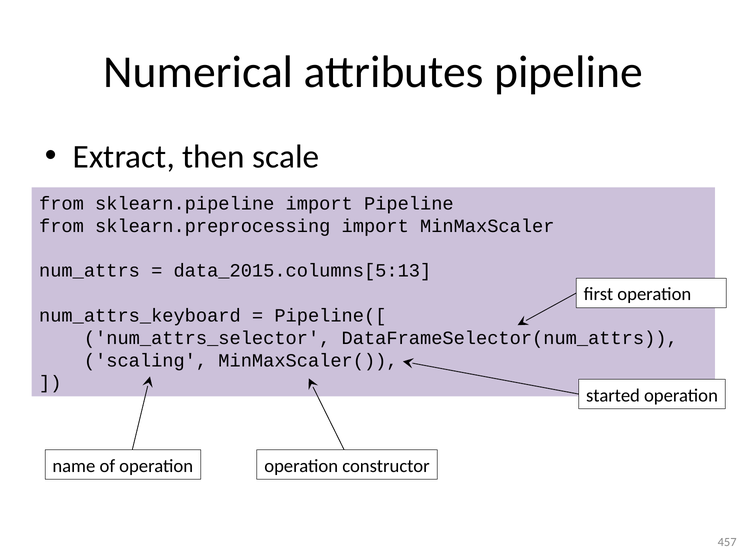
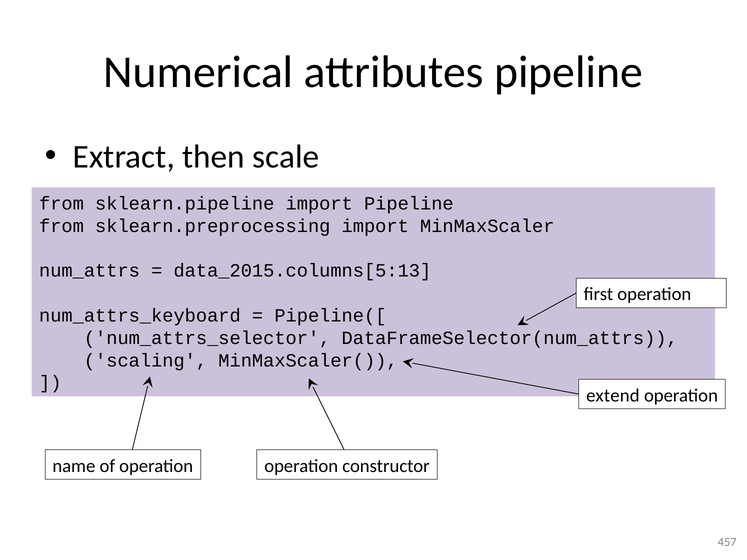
started: started -> extend (613, 396)
